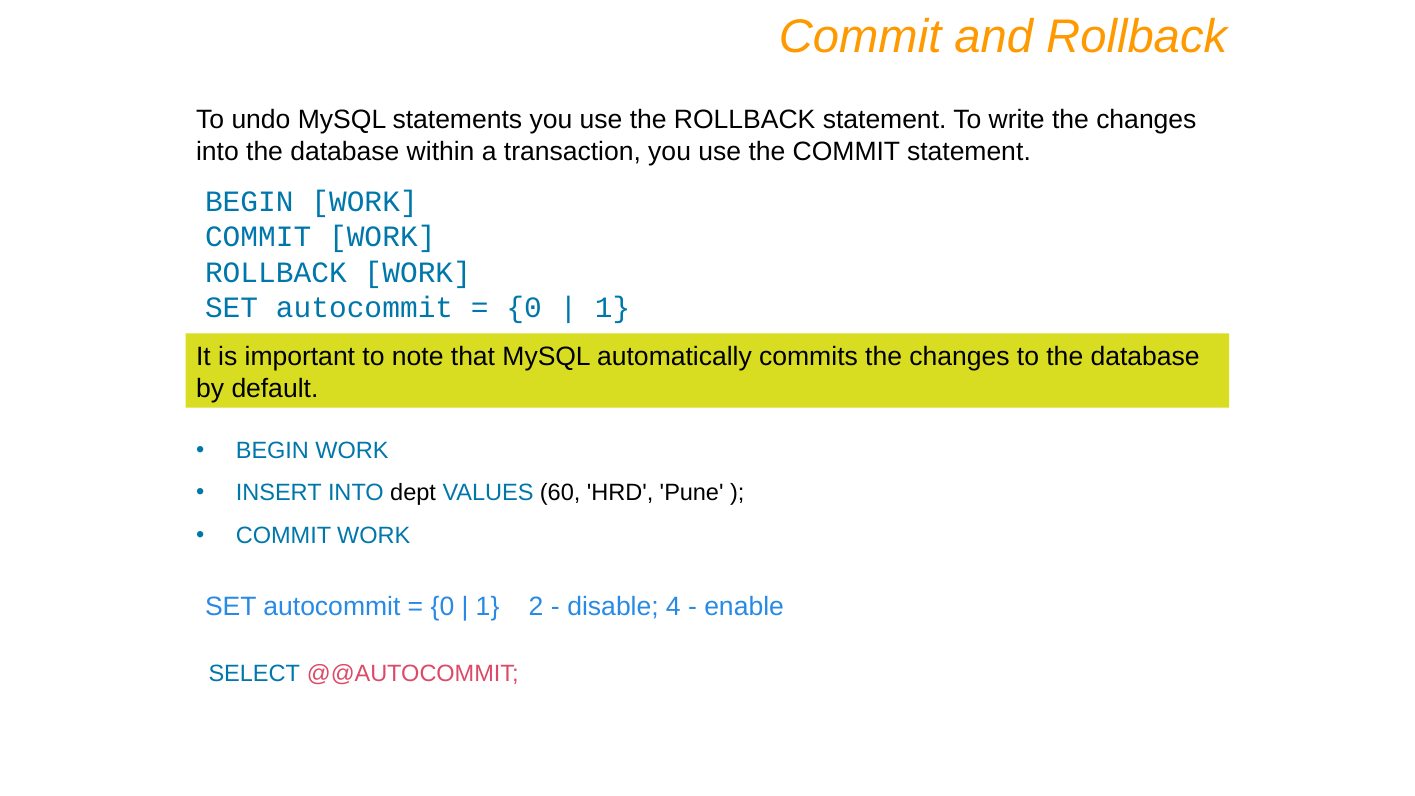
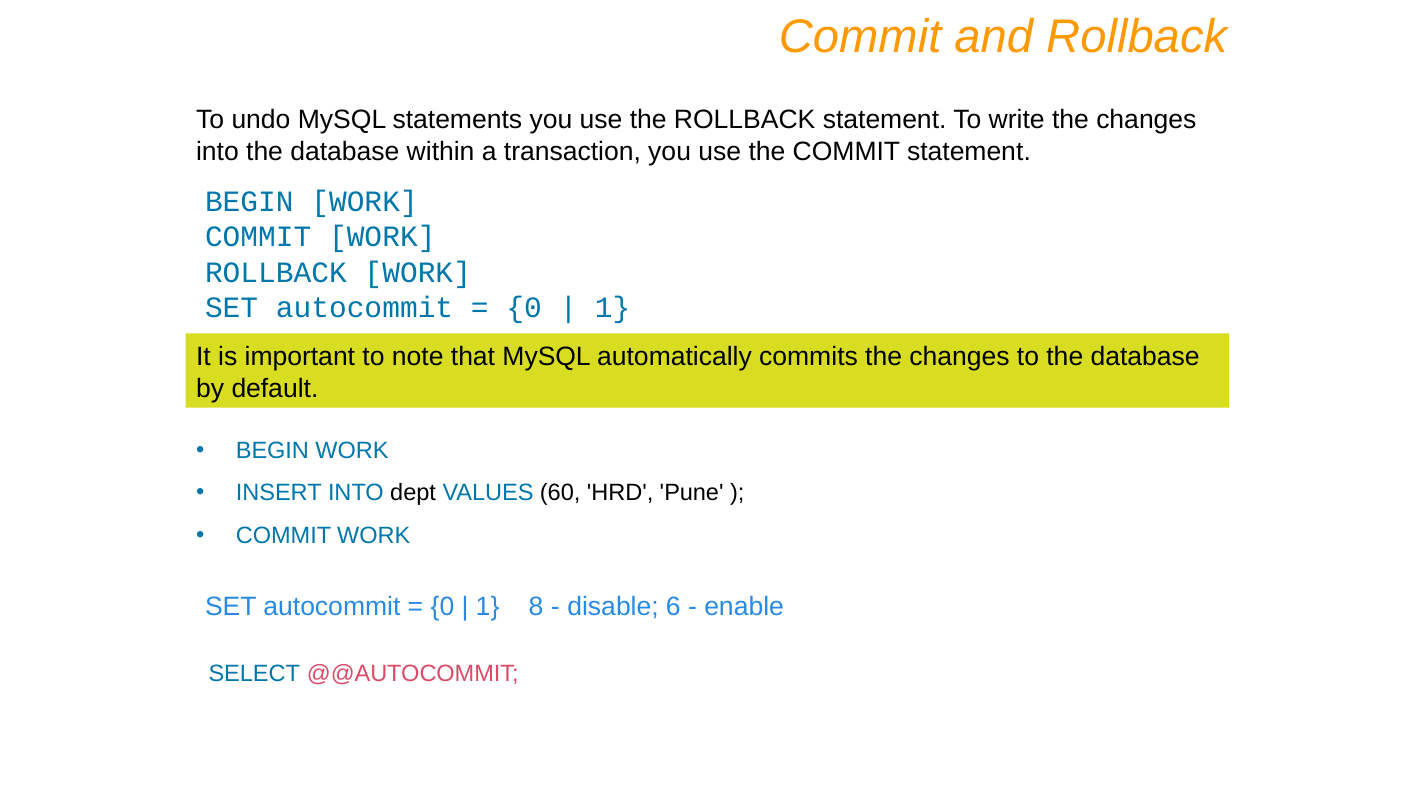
2: 2 -> 8 (536, 607)
4: 4 -> 6 (673, 607)
